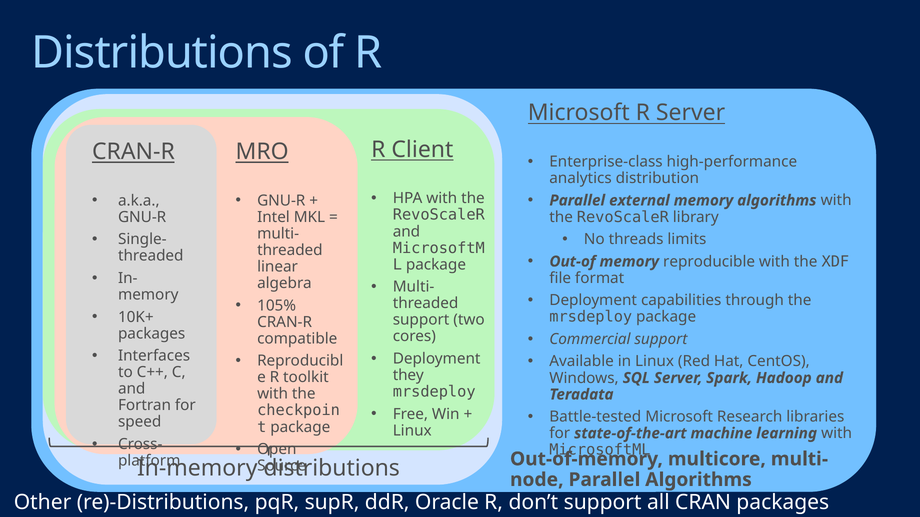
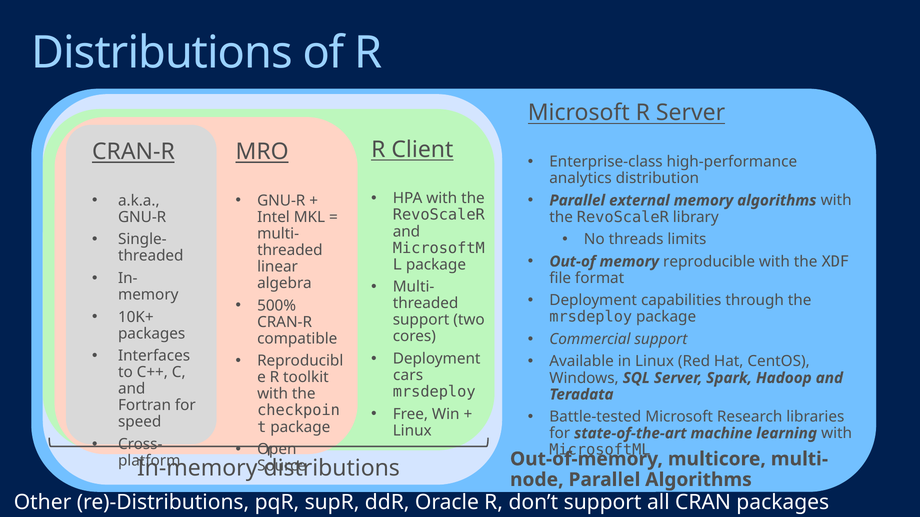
105%: 105% -> 500% (277, 306)
they: they -> cars (408, 376)
